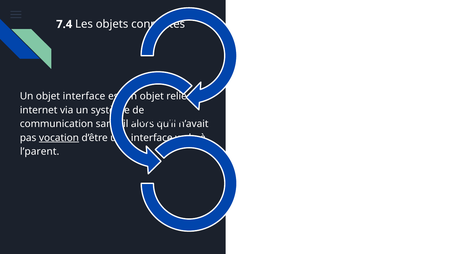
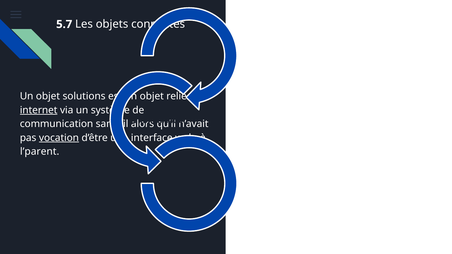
7.4: 7.4 -> 5.7 (64, 24)
objet interface: interface -> solutions (84, 96)
internet underline: none -> present (39, 110)
